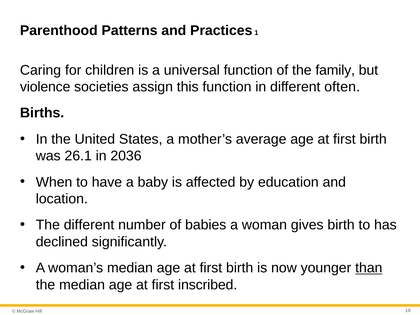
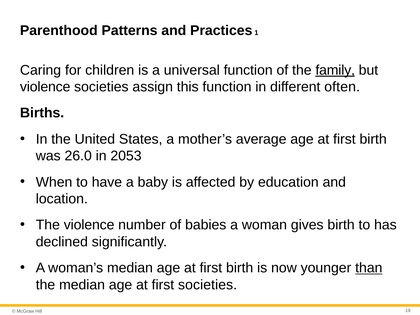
family underline: none -> present (335, 70)
26.1: 26.1 -> 26.0 (78, 156)
2036: 2036 -> 2053 (126, 156)
The different: different -> violence (89, 225)
first inscribed: inscribed -> societies (208, 285)
